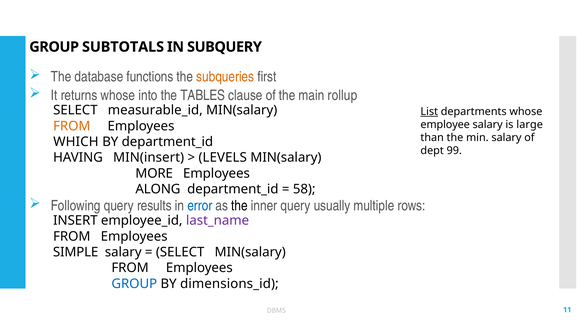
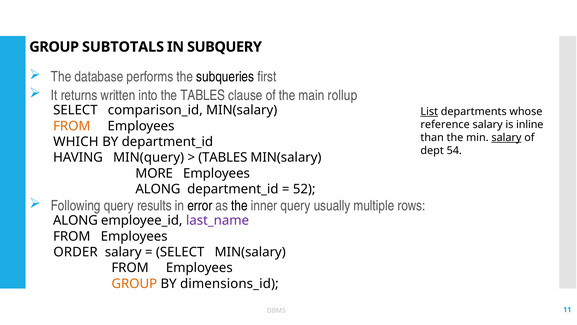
functions: functions -> performs (150, 77)
subqueries colour: orange -> black (225, 77)
returns whose: whose -> written (118, 95)
measurable_id: measurable_id -> comparison_id (155, 110)
employee: employee -> reference (445, 124)
large: large -> inline (530, 124)
salary underline: none -> present (506, 137)
99: 99 -> 54 (454, 150)
MIN(insert: MIN(insert -> MIN(query (149, 157)
LEVELS: LEVELS -> TABLES (223, 157)
58: 58 -> 52 (304, 189)
error colour: blue -> black (200, 205)
INSERT: INSERT -> ALONG (75, 220)
SIMPLE: SIMPLE -> ORDER (76, 252)
GROUP colour: blue -> orange (134, 283)
